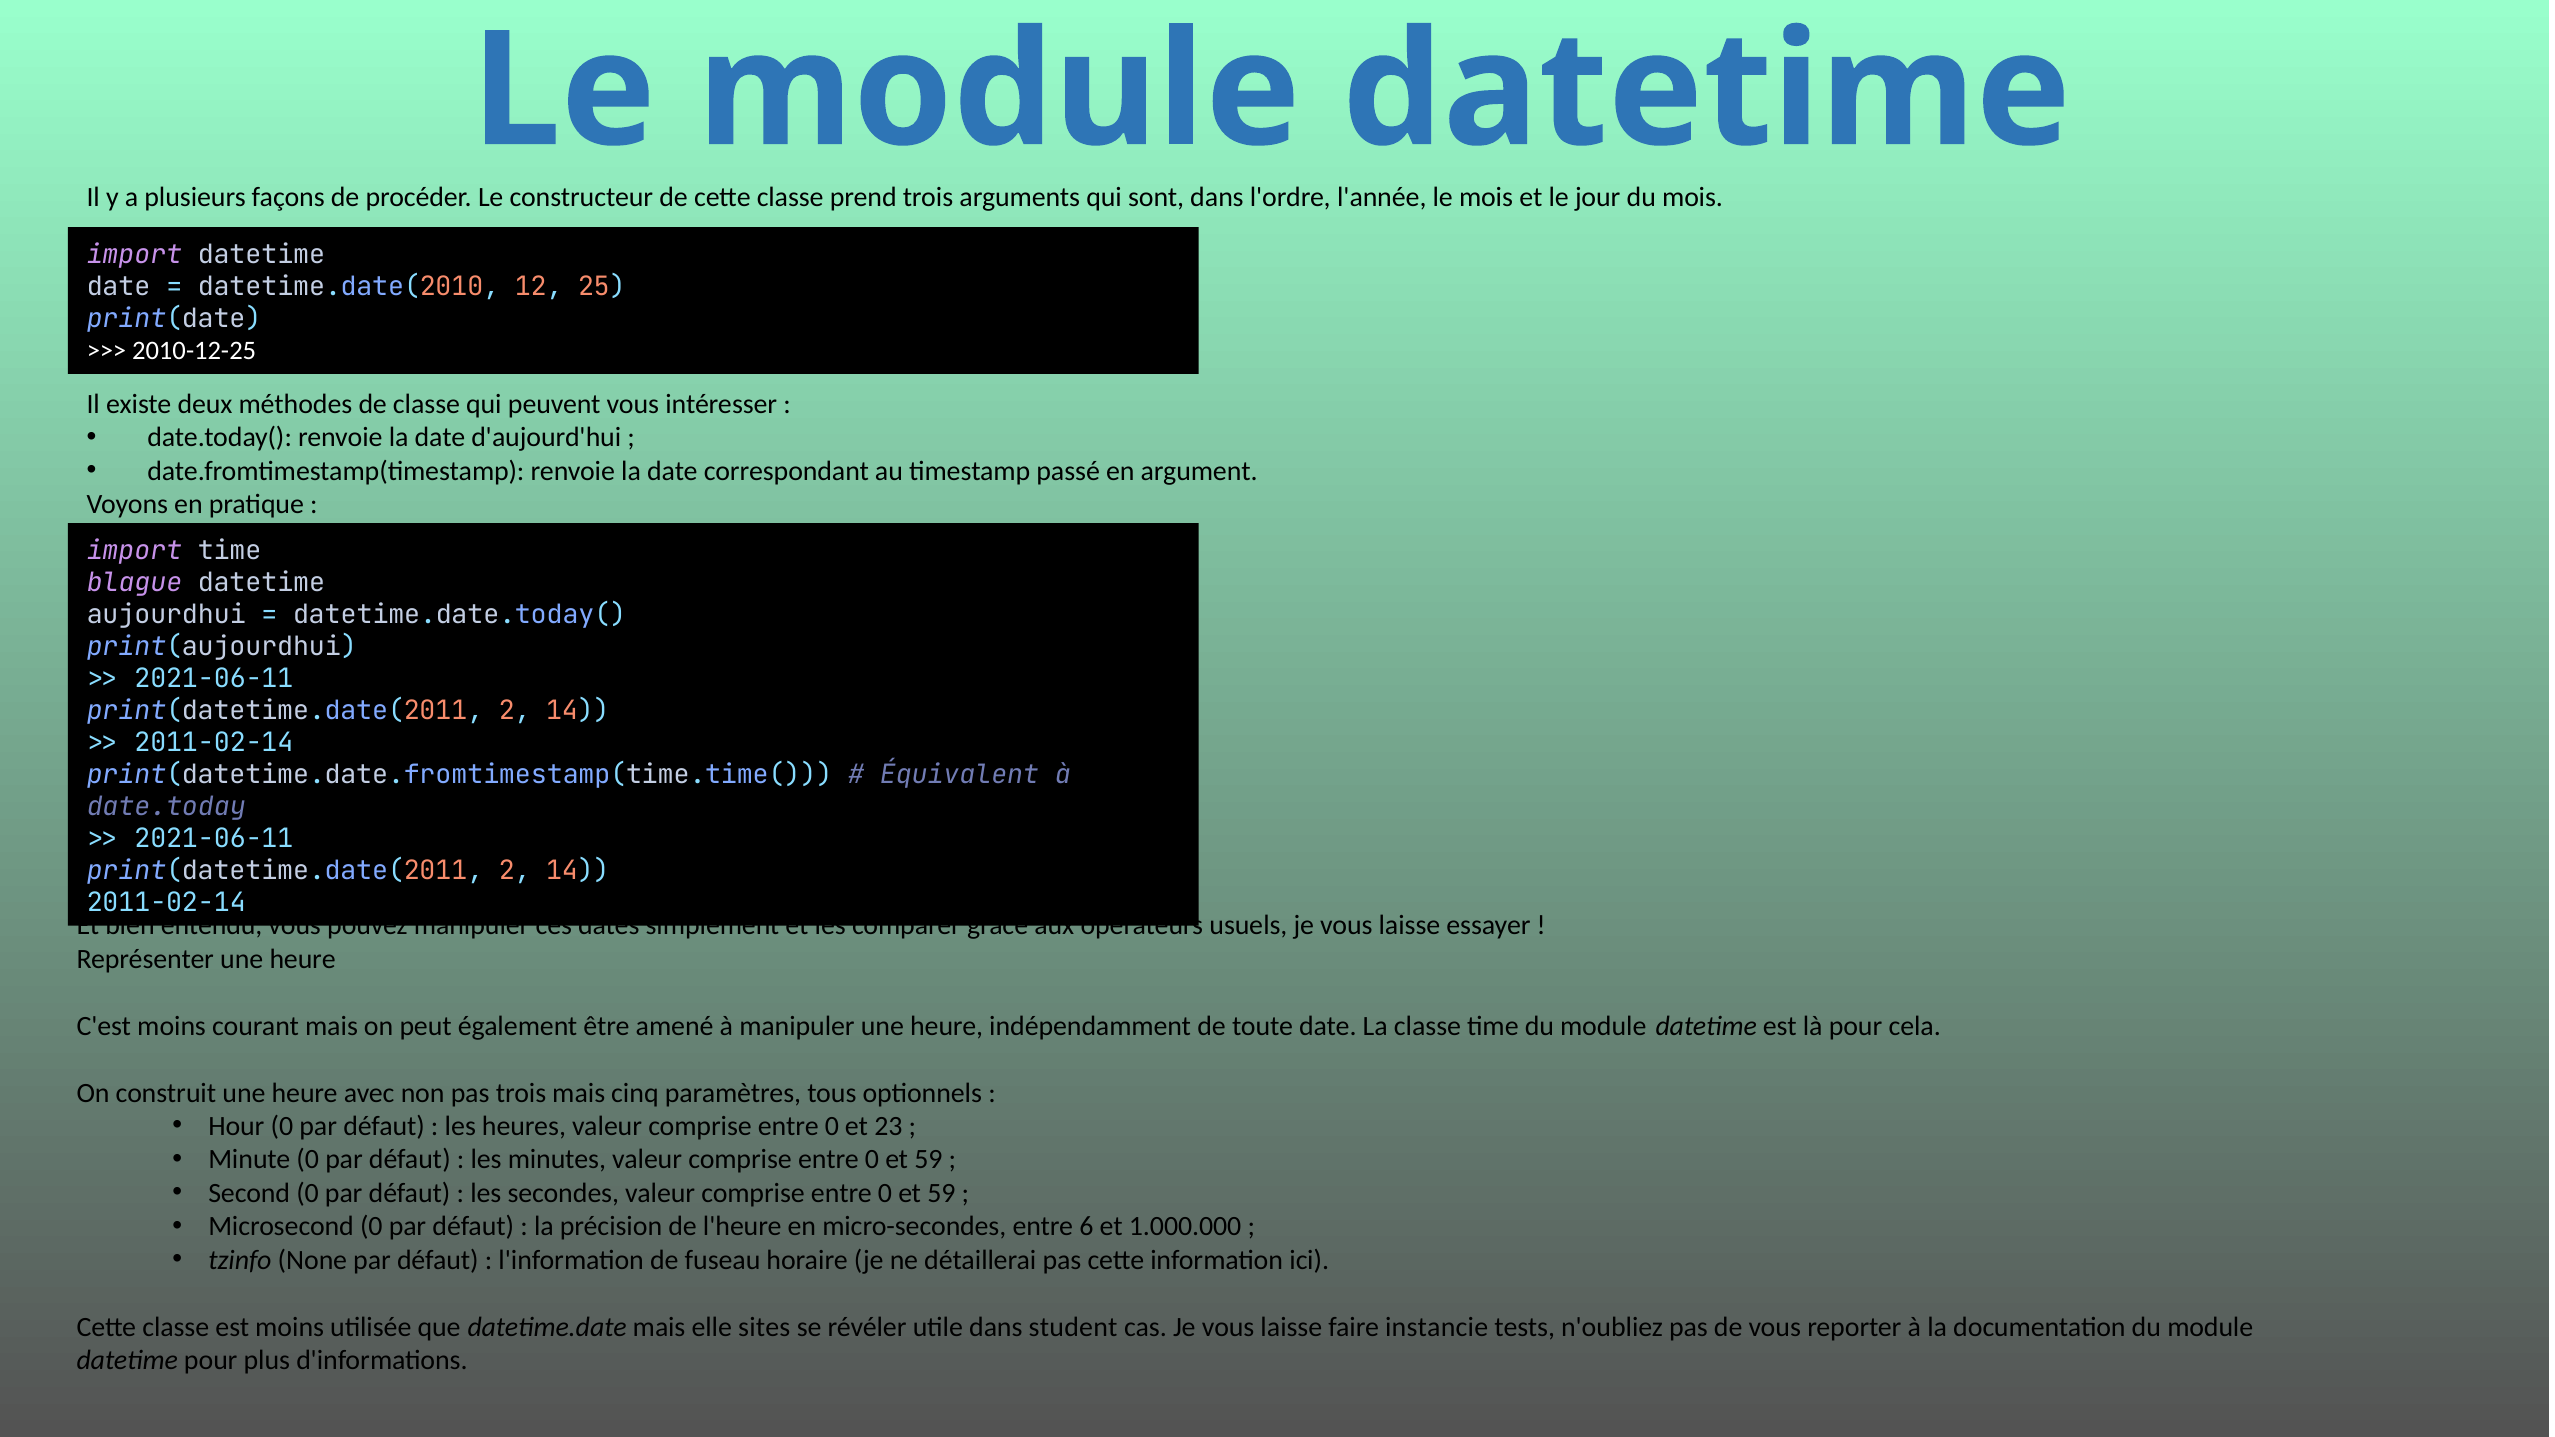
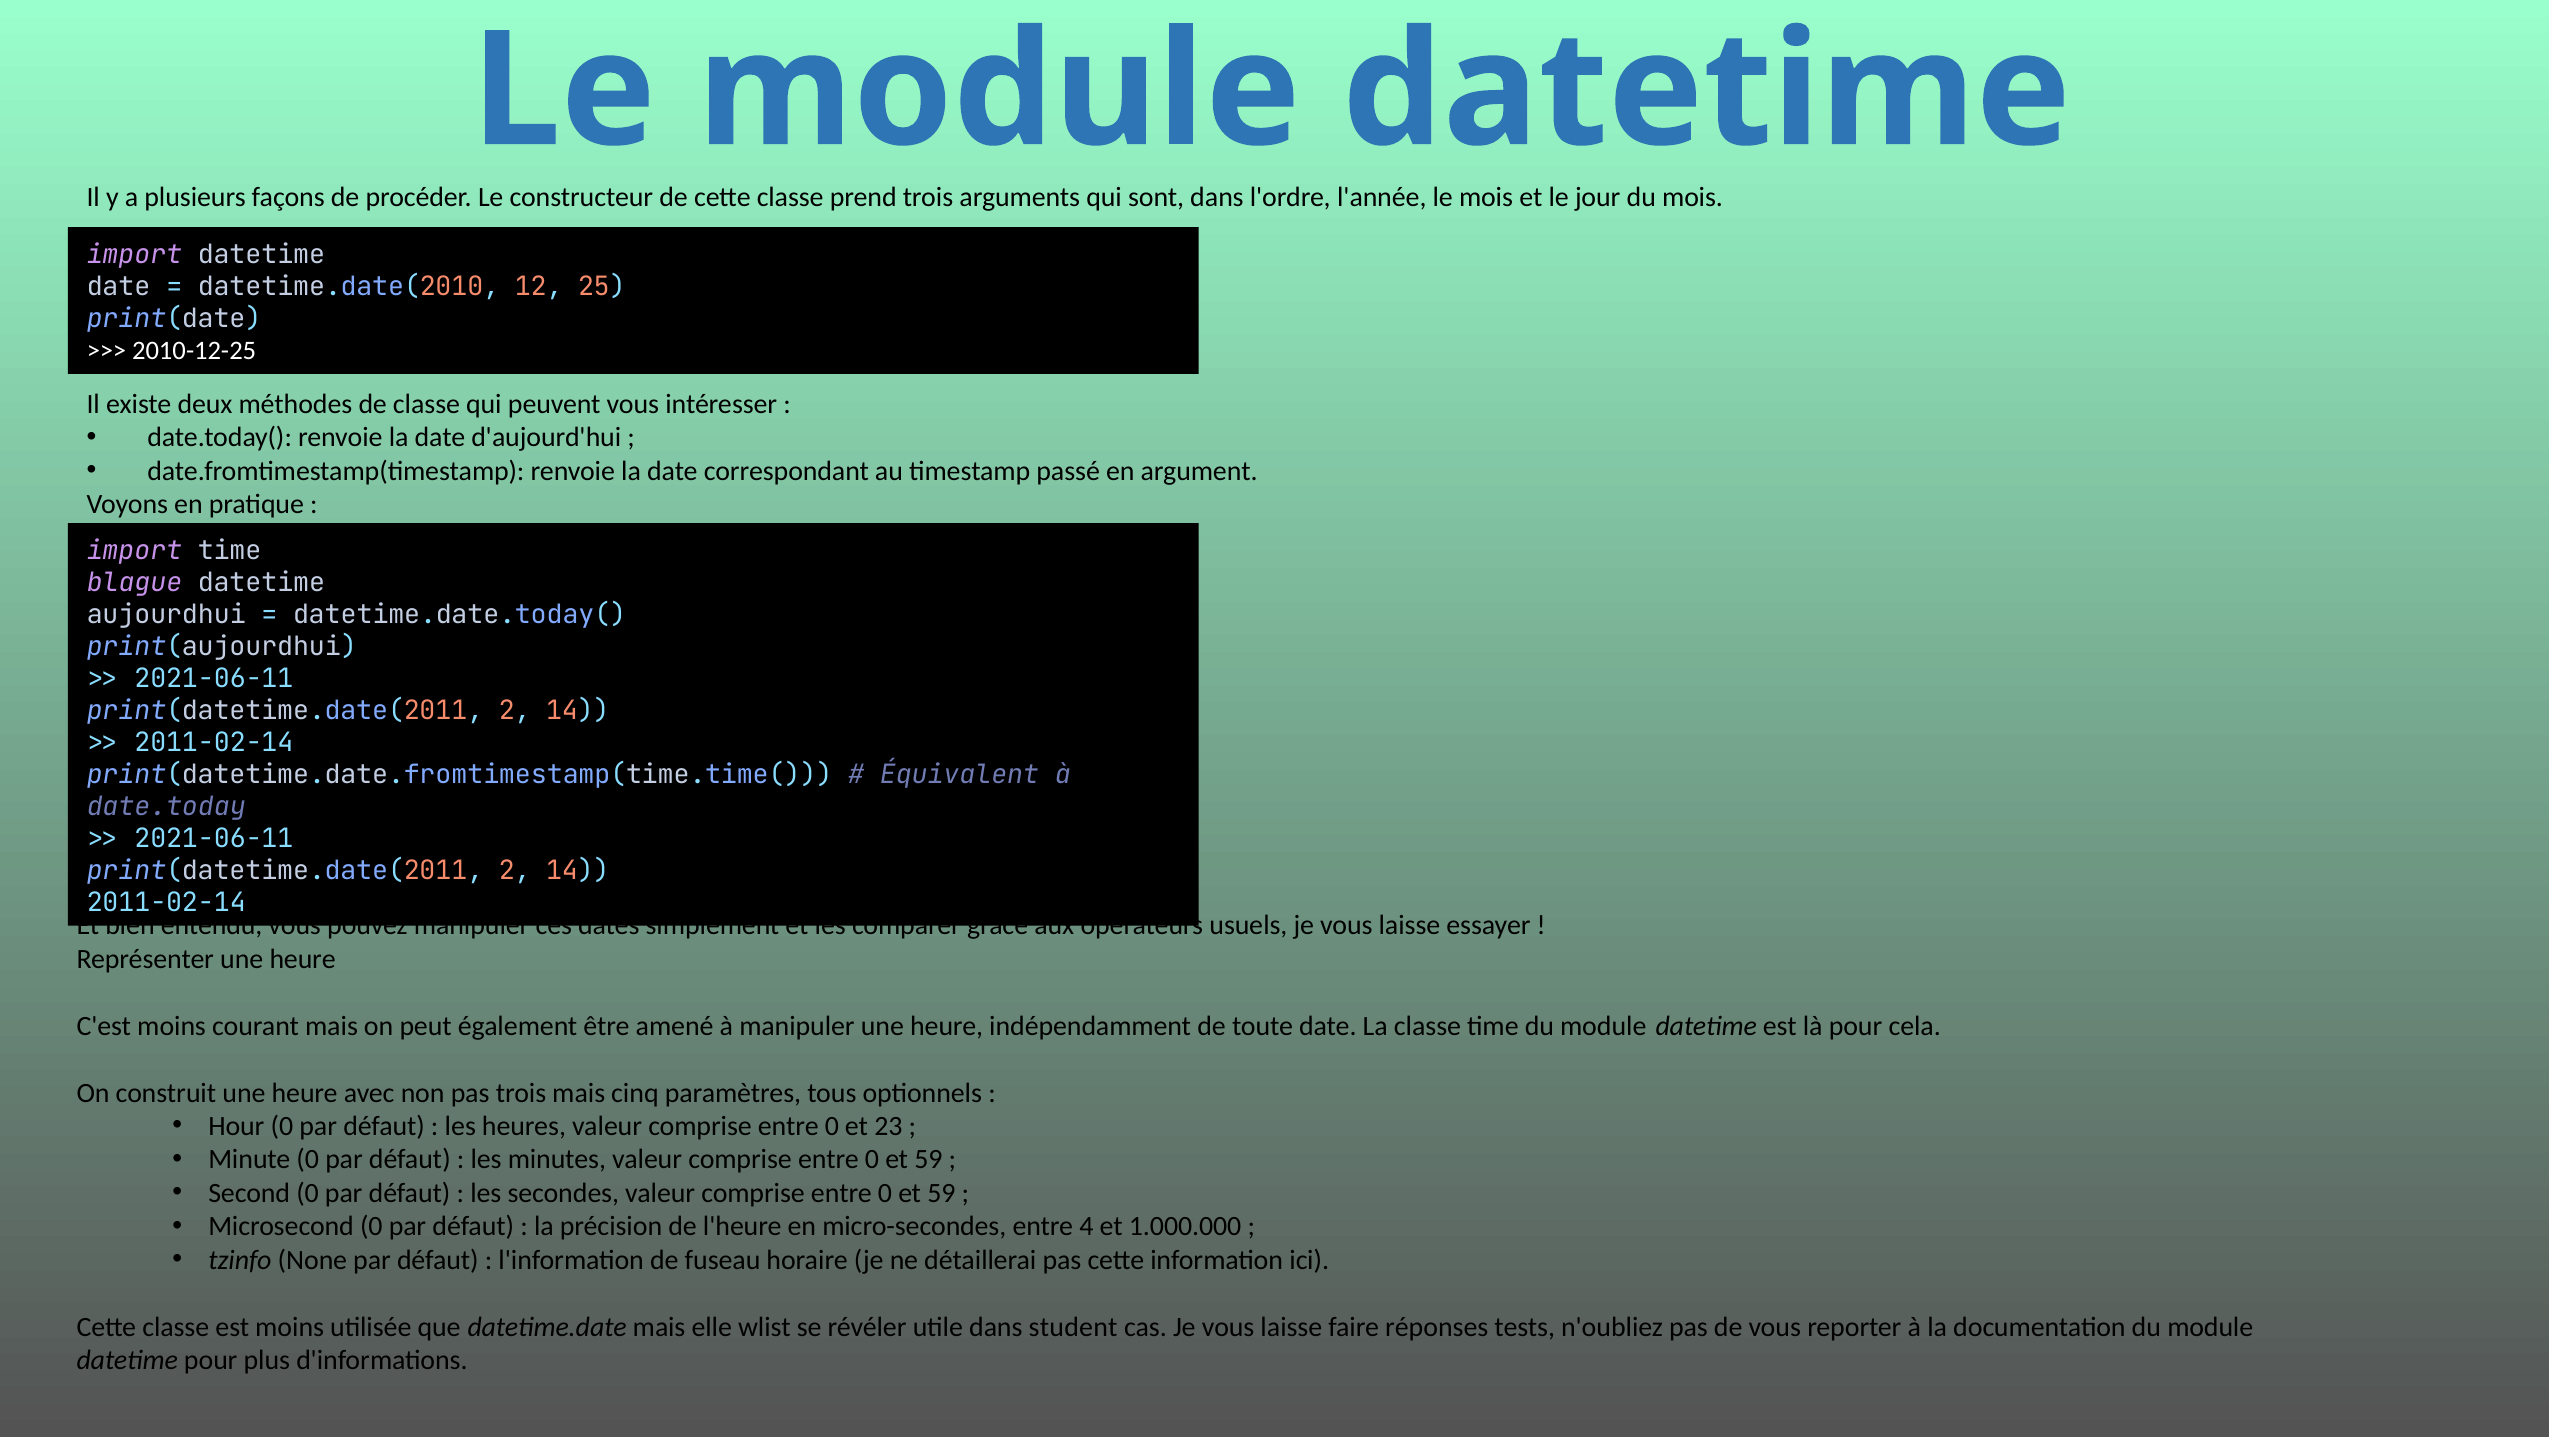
6: 6 -> 4 (1086, 1227)
sites: sites -> wlist (764, 1327)
instancie: instancie -> réponses (1437, 1327)
